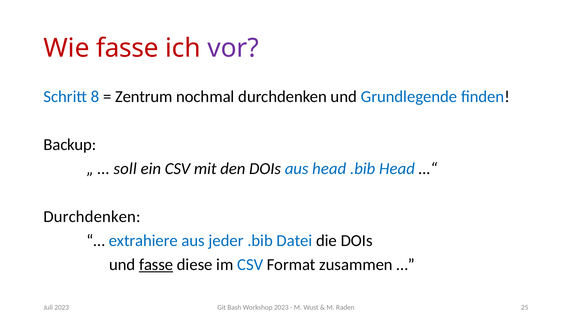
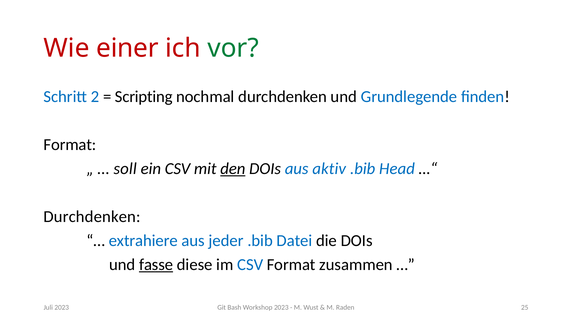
Wie fasse: fasse -> einer (127, 48)
vor colour: purple -> green (233, 48)
8: 8 -> 2 (95, 97)
Zentrum: Zentrum -> Scripting (144, 97)
Backup: Backup -> Format (70, 145)
den underline: none -> present (233, 169)
aus head: head -> aktiv (329, 169)
